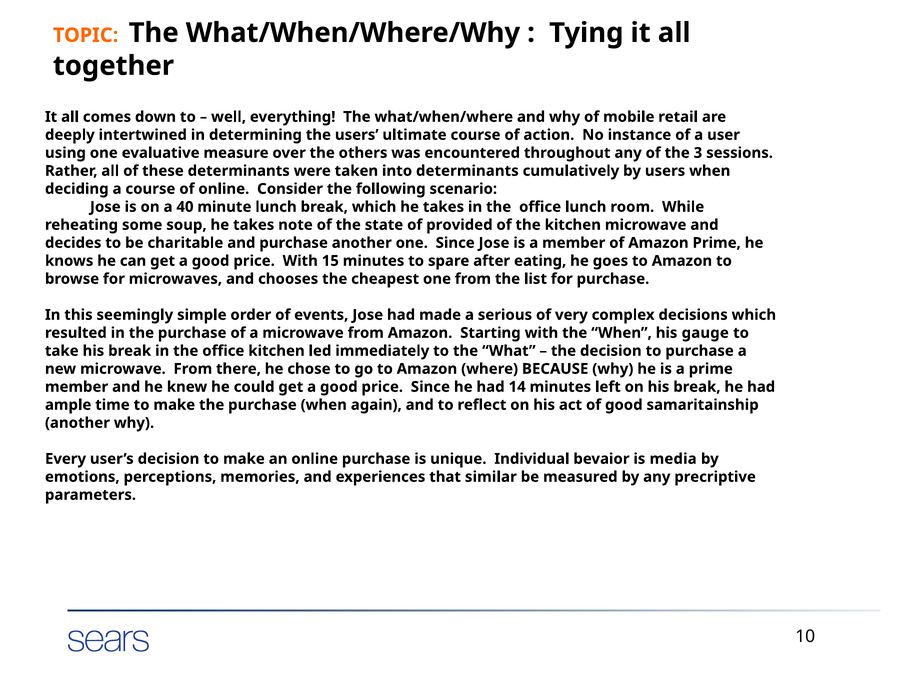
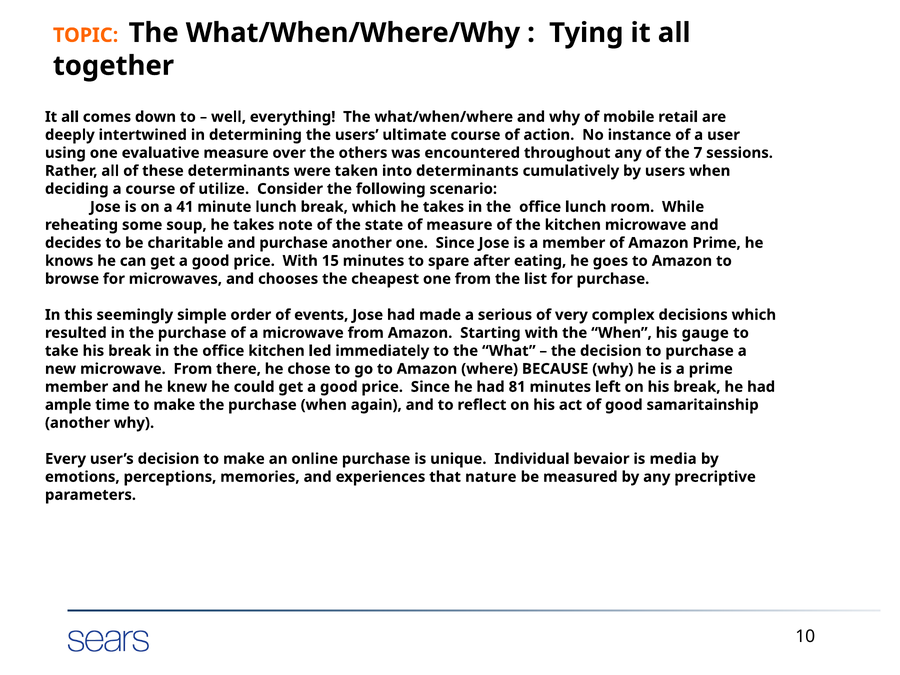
3: 3 -> 7 (698, 153)
of online: online -> utilize (224, 189)
40: 40 -> 41 (185, 207)
of provided: provided -> measure (459, 225)
14: 14 -> 81 (517, 387)
similar: similar -> nature (491, 477)
